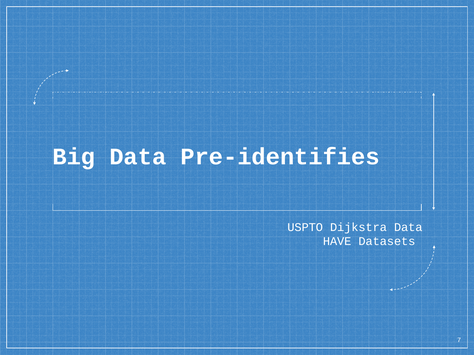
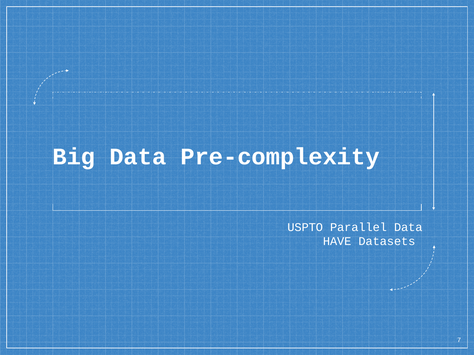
Pre-identifies: Pre-identifies -> Pre-complexity (280, 157)
Dijkstra: Dijkstra -> Parallel (358, 228)
